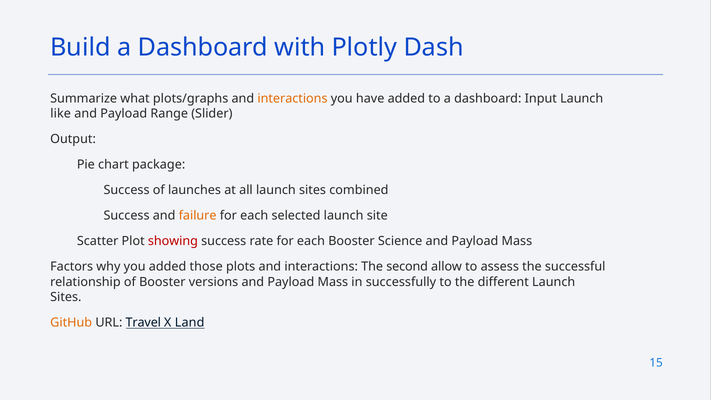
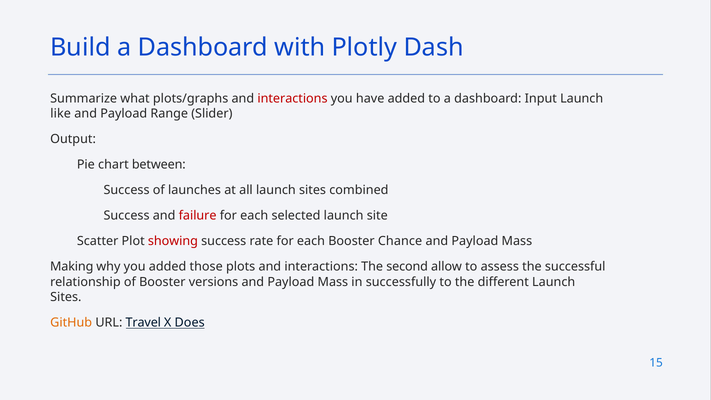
interactions colour: orange -> red (292, 99)
package: package -> between (159, 165)
failure colour: orange -> red (198, 216)
Science: Science -> Chance (400, 241)
Factors: Factors -> Making (72, 267)
Land: Land -> Does (190, 322)
